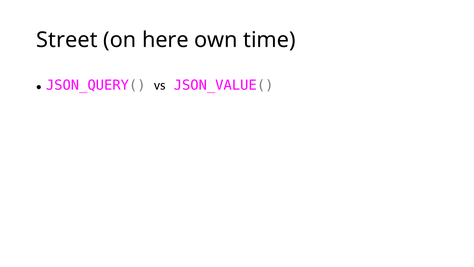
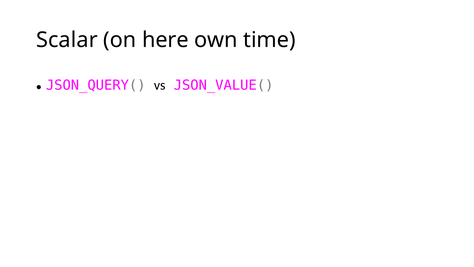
Street: Street -> Scalar (67, 40)
